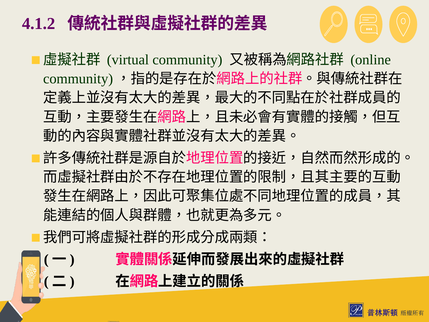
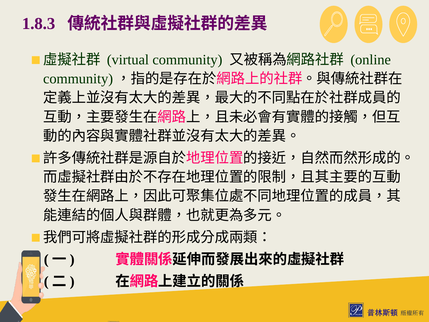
4.1.2: 4.1.2 -> 1.8.3 (39, 24)
